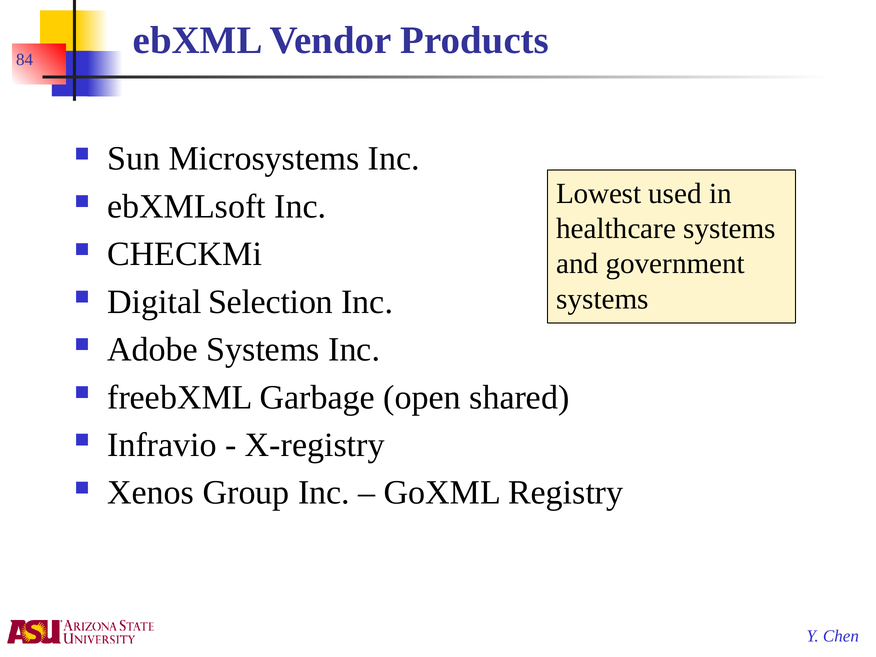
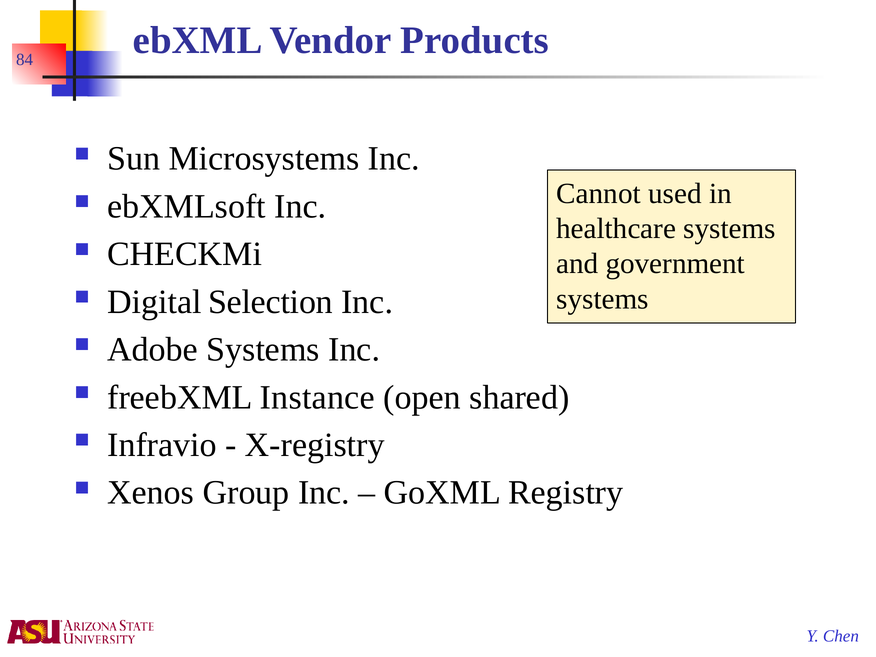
Lowest: Lowest -> Cannot (599, 194)
Garbage: Garbage -> Instance (317, 397)
